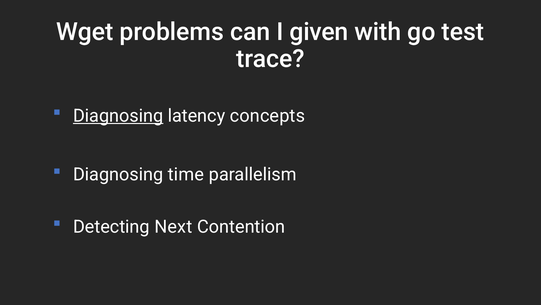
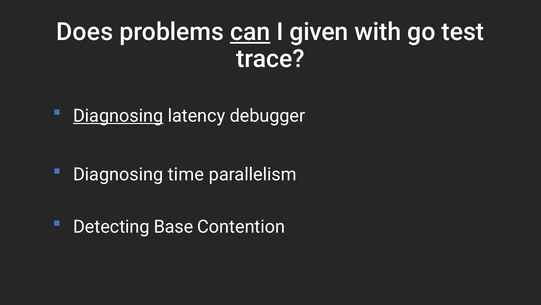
Wget: Wget -> Does (85, 32)
can underline: none -> present (250, 32)
concepts: concepts -> debugger (268, 116)
Next: Next -> Base (174, 226)
